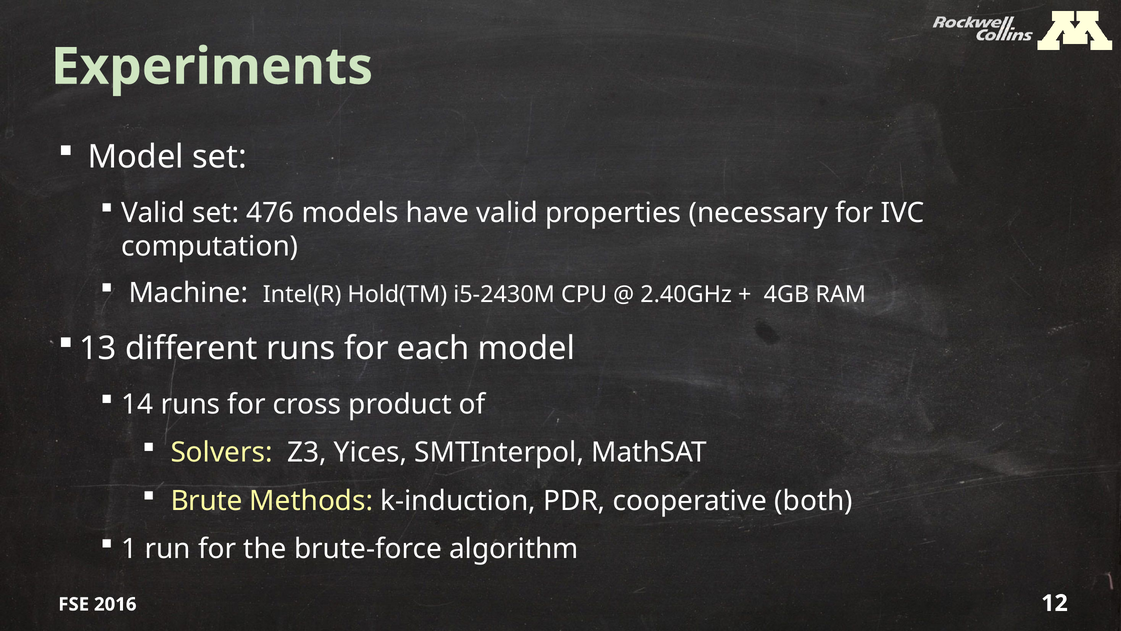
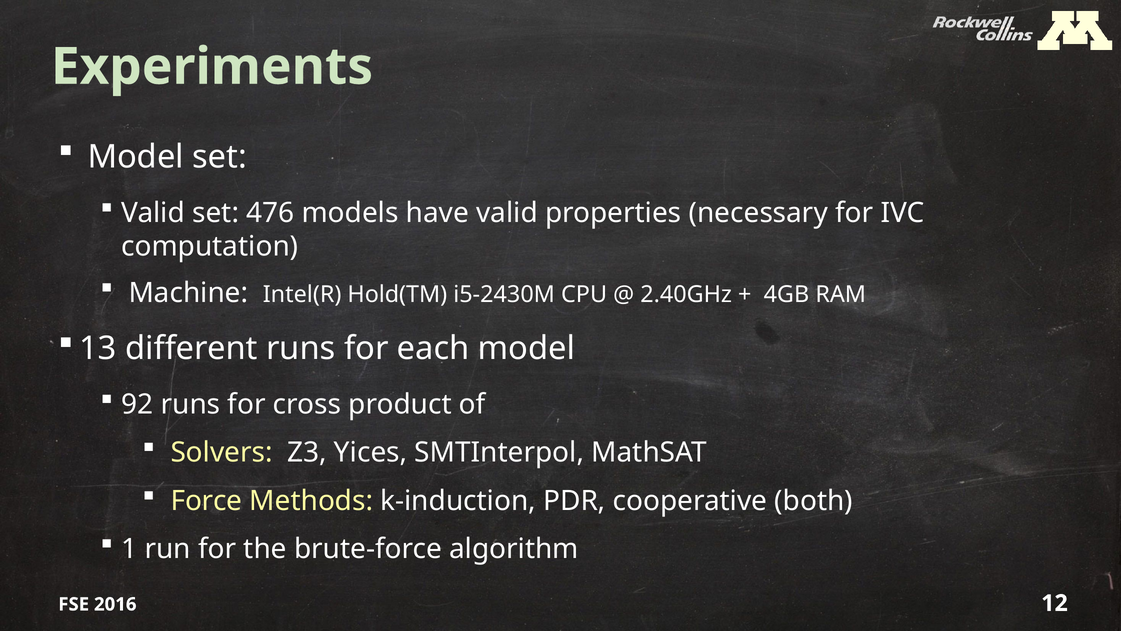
14: 14 -> 92 (137, 404)
Brute: Brute -> Force (206, 501)
